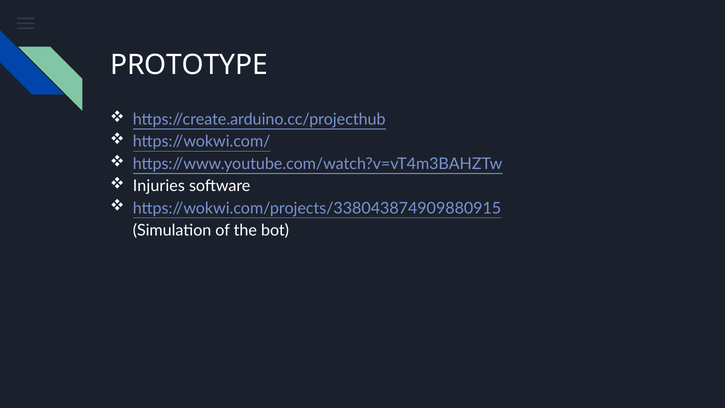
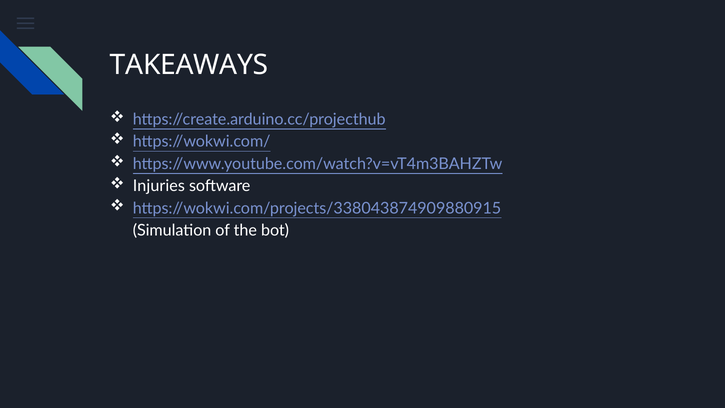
PROTOTYPE: PROTOTYPE -> TAKEAWAYS (189, 65)
